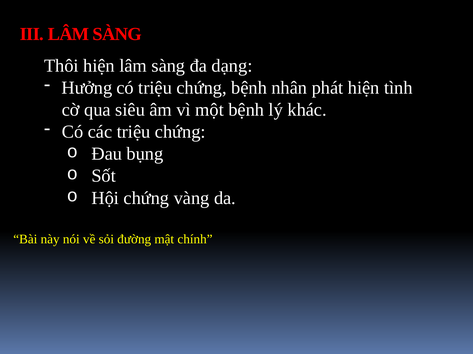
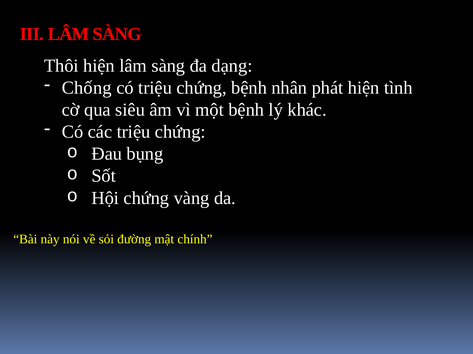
Hưởng: Hưởng -> Chống (87, 88)
